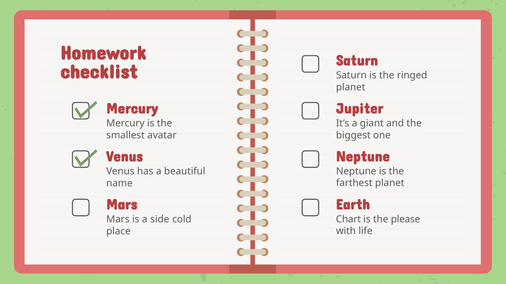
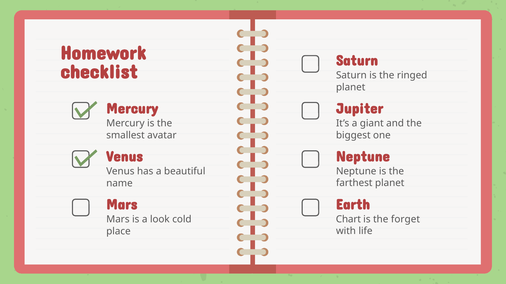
side: side -> look (160, 220)
please: please -> forget (405, 220)
